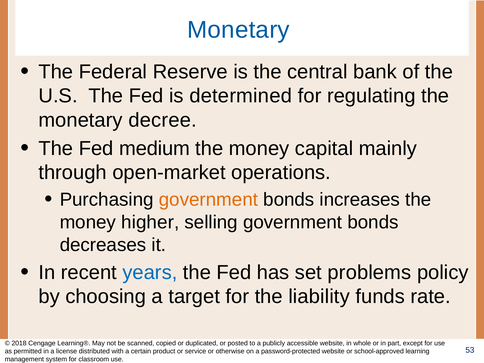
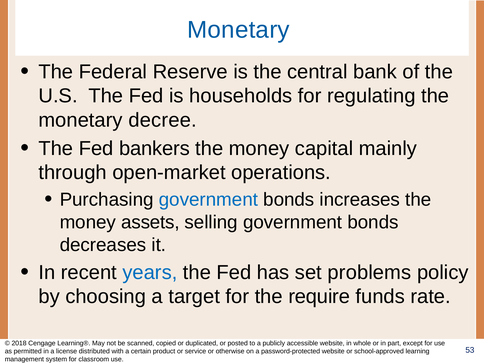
determined: determined -> households (241, 96)
medium: medium -> bankers (154, 148)
government colour: orange -> blue (208, 200)
higher: higher -> assets (150, 222)
liability: liability -> require (319, 297)
